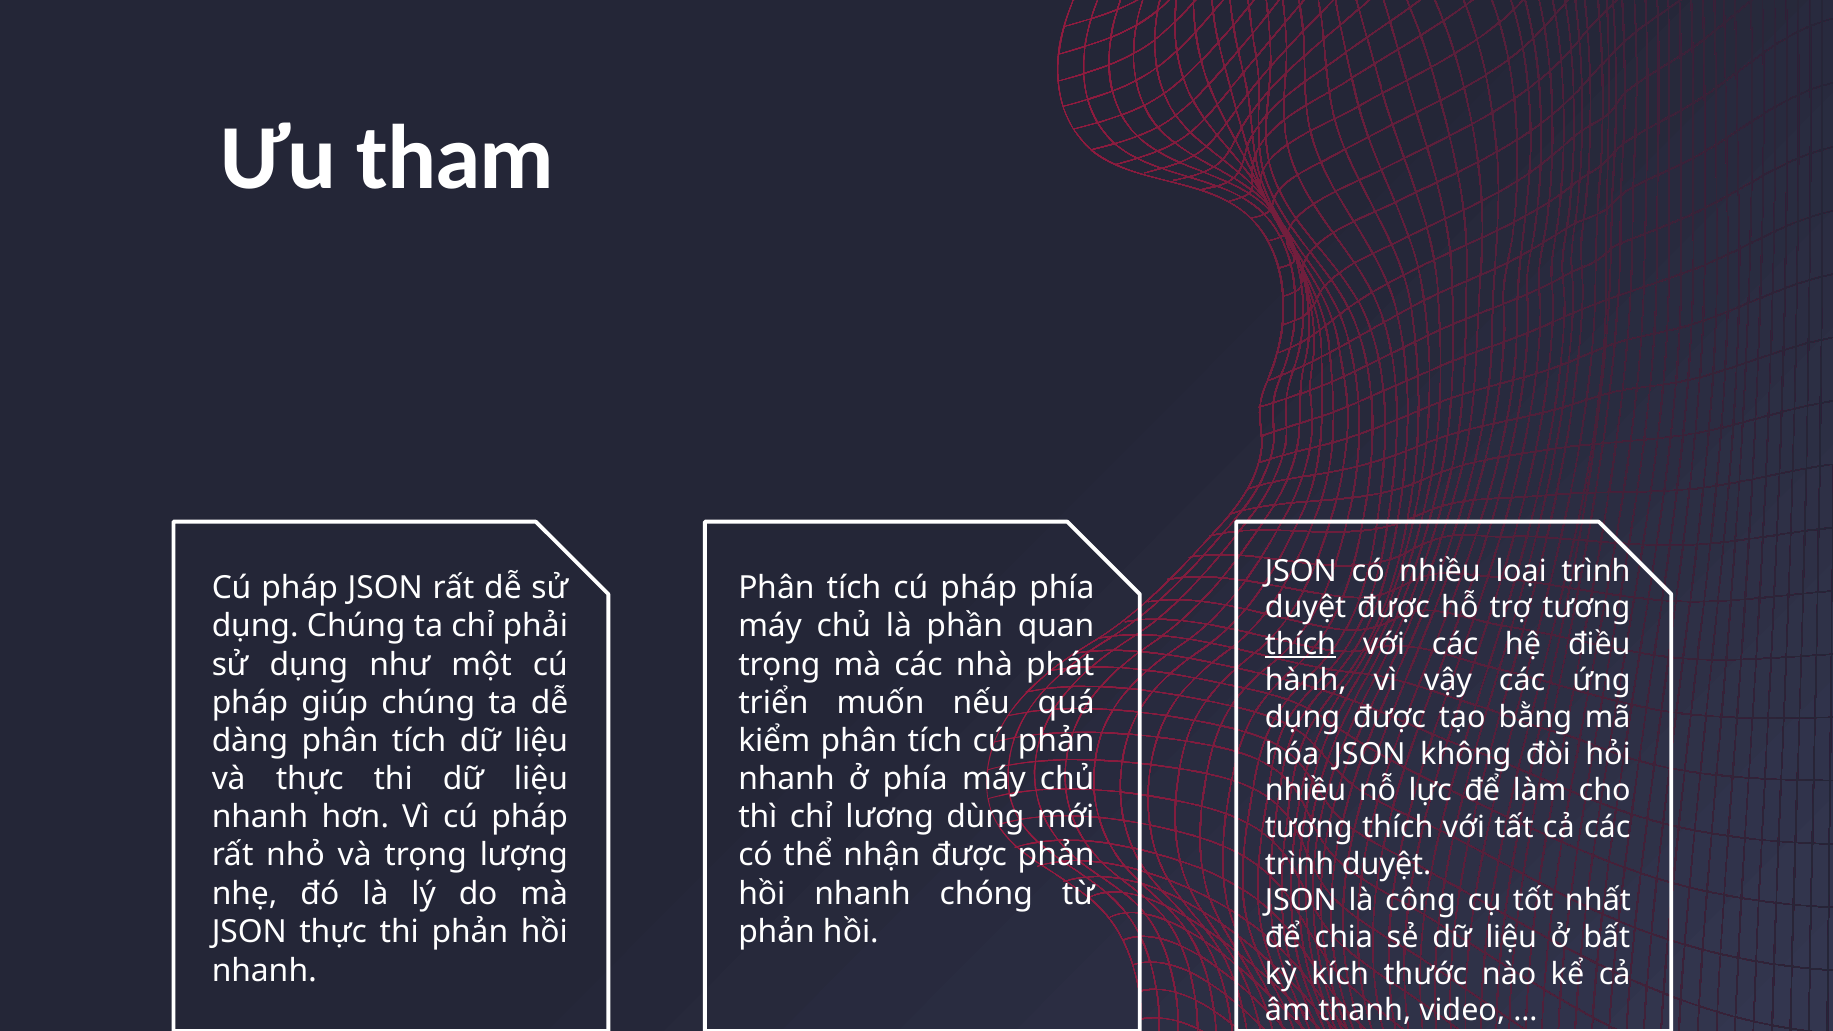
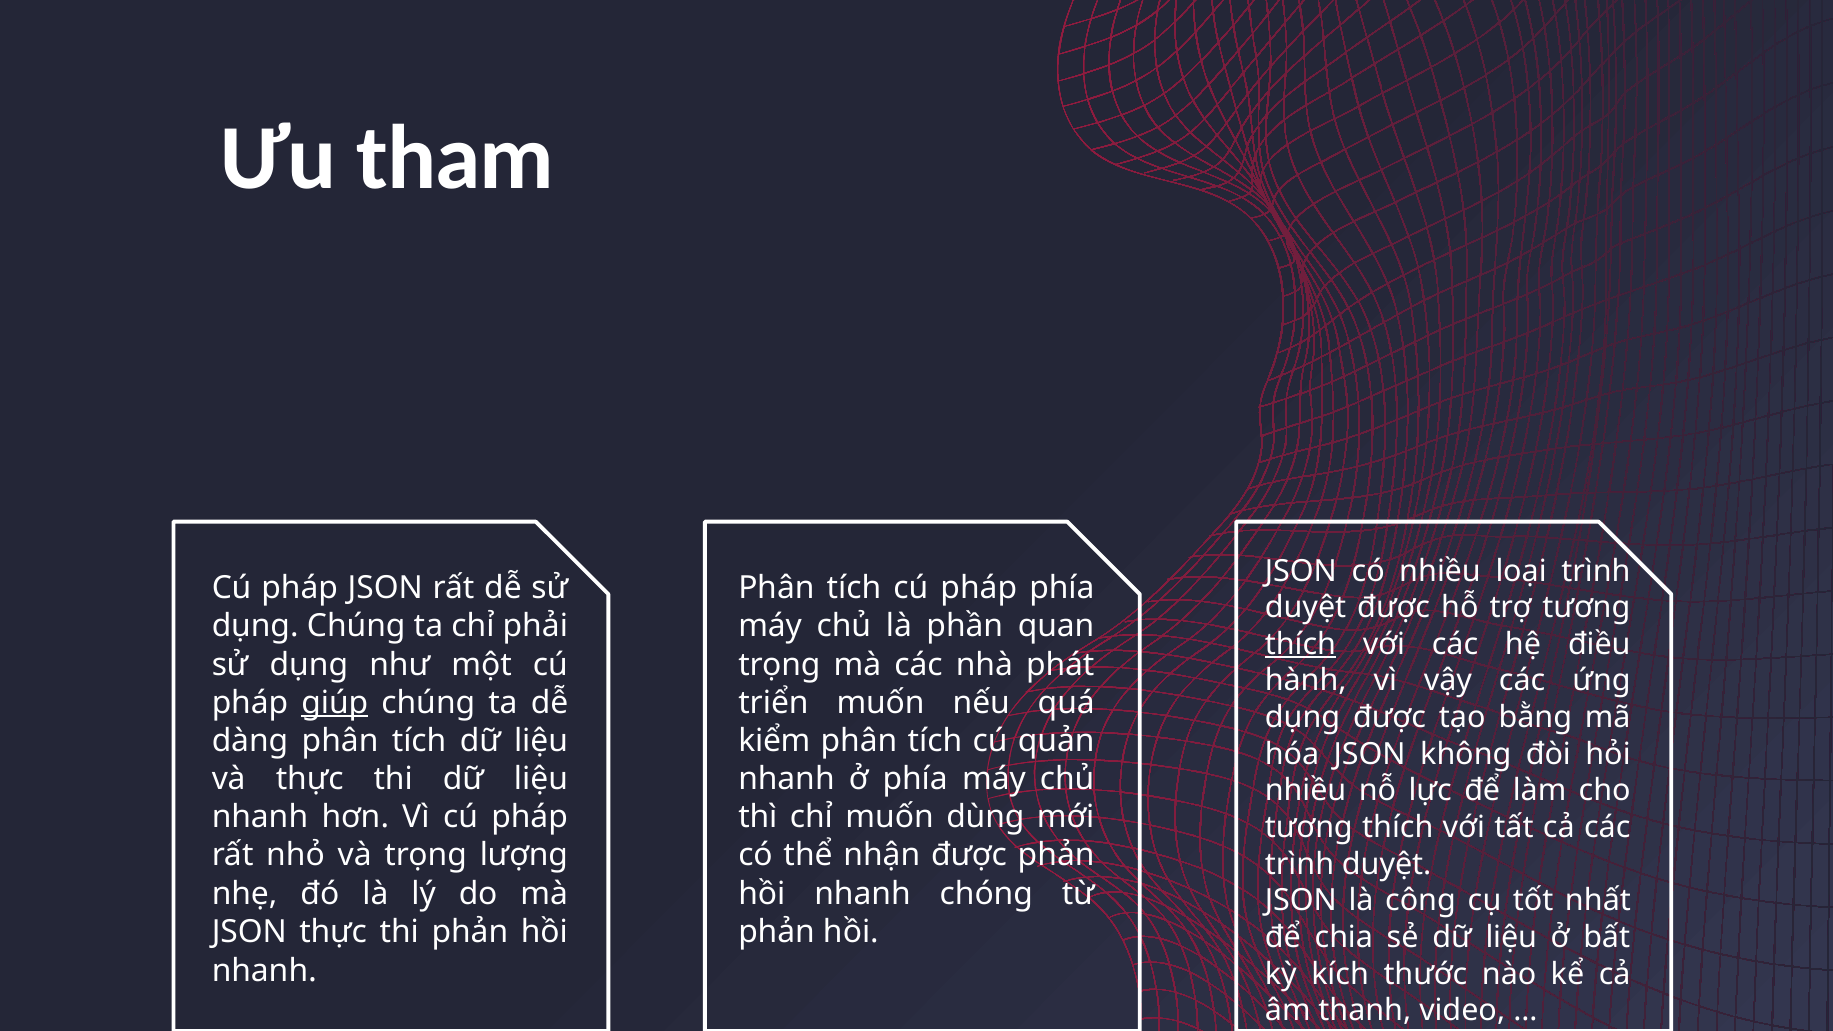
giúp underline: none -> present (335, 703)
cú phản: phản -> quản (1056, 741)
chỉ lương: lương -> muốn (890, 817)
